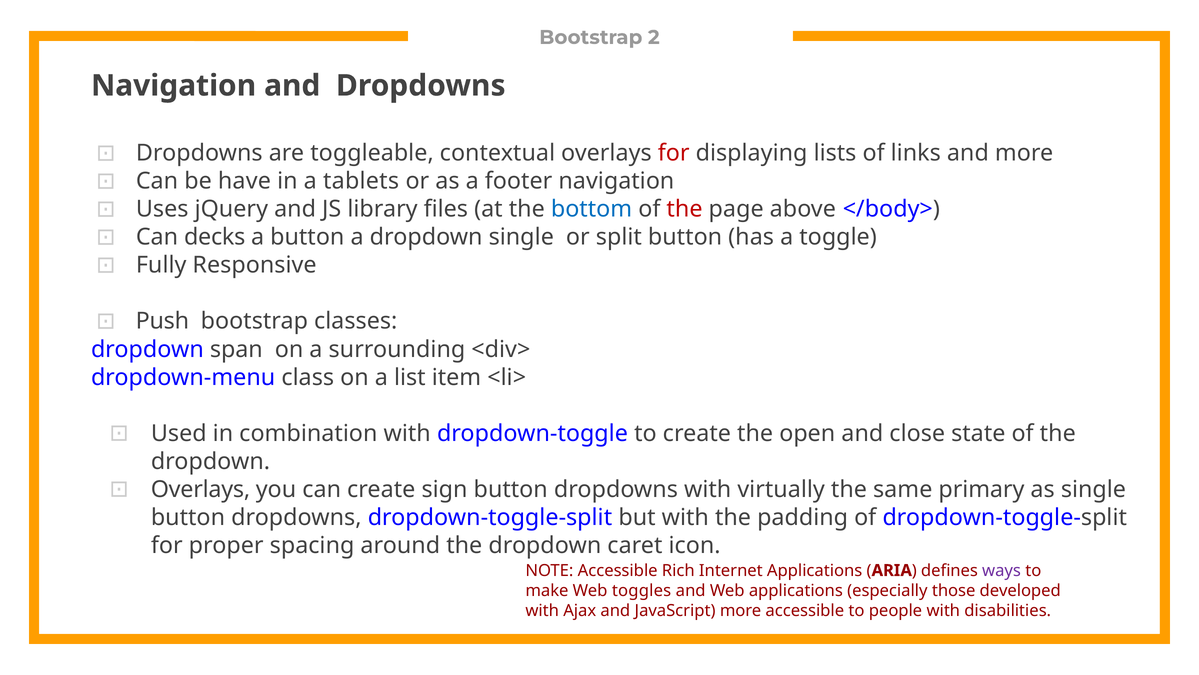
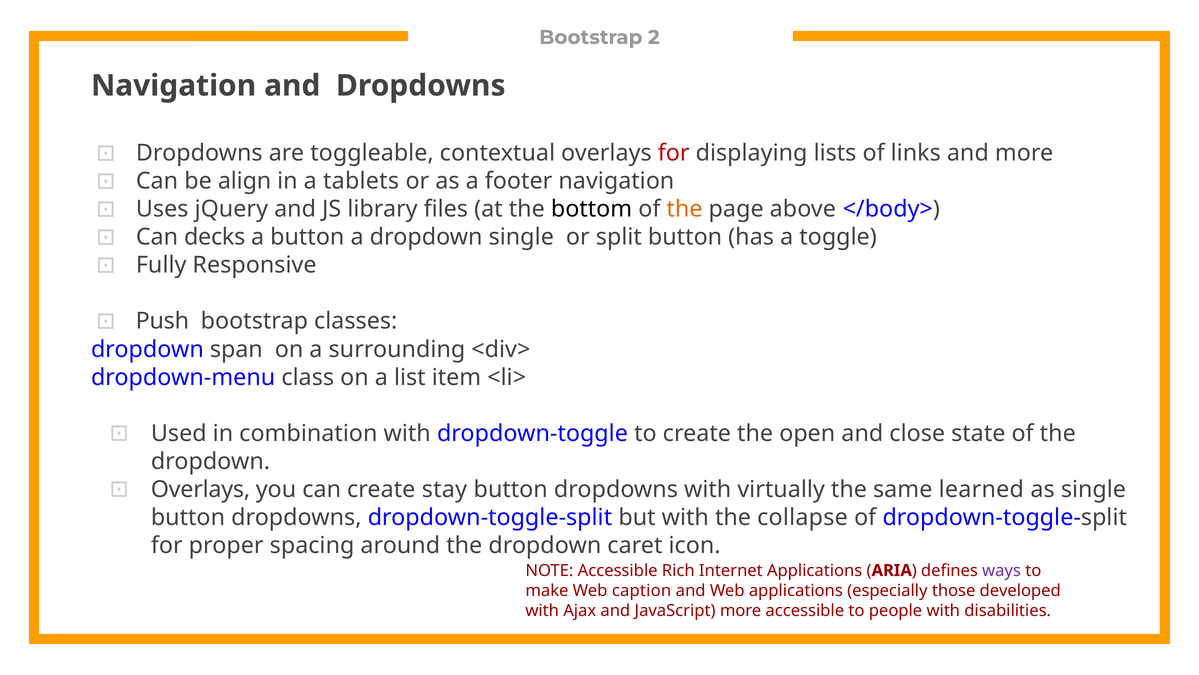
have: have -> align (245, 181)
bottom colour: blue -> black (592, 209)
the colour: red -> orange (684, 209)
sign: sign -> stay (444, 489)
primary: primary -> learned (981, 489)
padding: padding -> collapse (802, 517)
toggles: toggles -> caption (642, 590)
